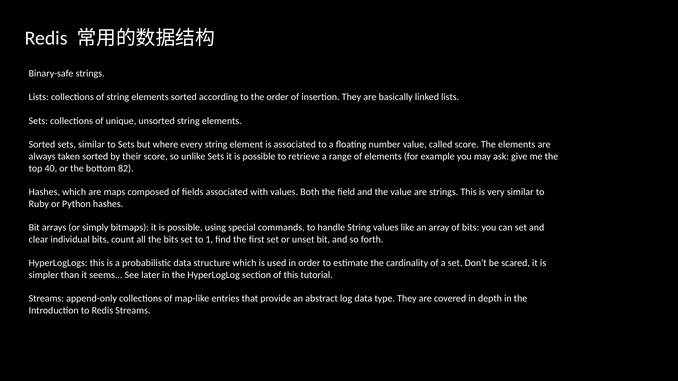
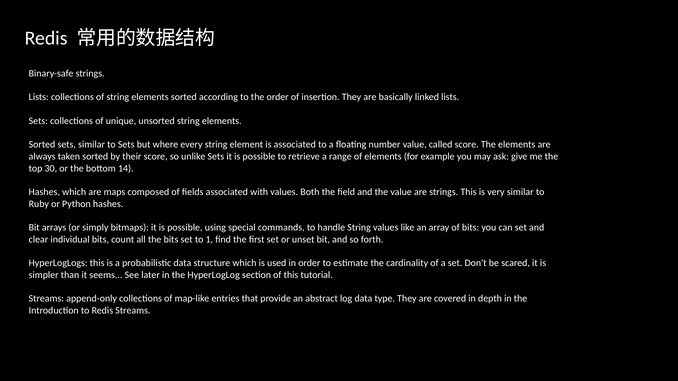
40: 40 -> 30 (51, 168)
82: 82 -> 14 (126, 168)
